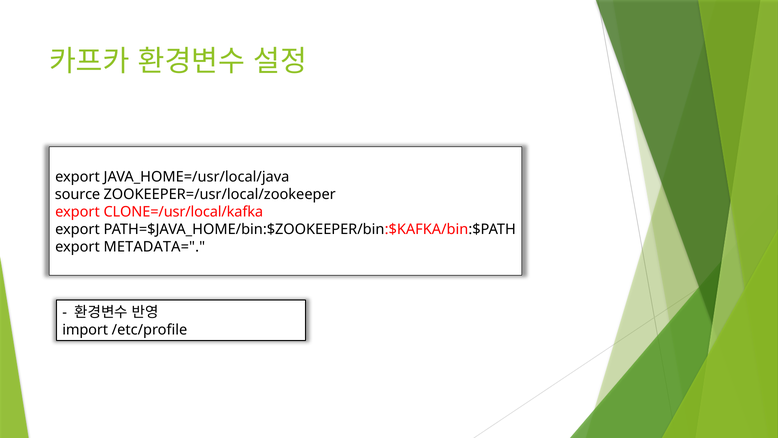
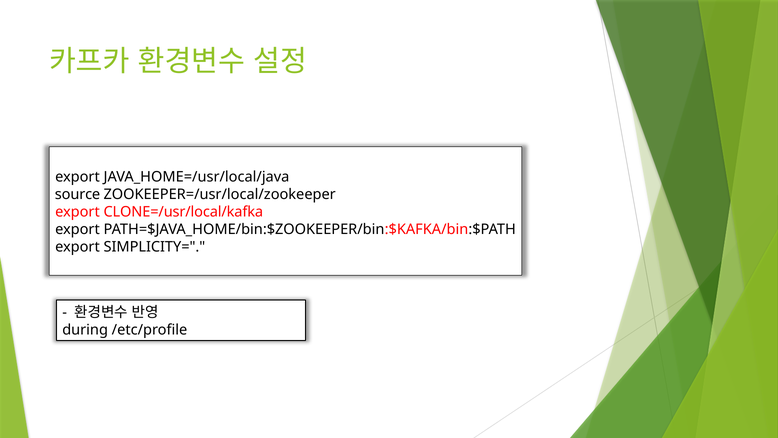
METADATA=: METADATA= -> SIMPLICITY= (154, 247)
import: import -> during (85, 330)
